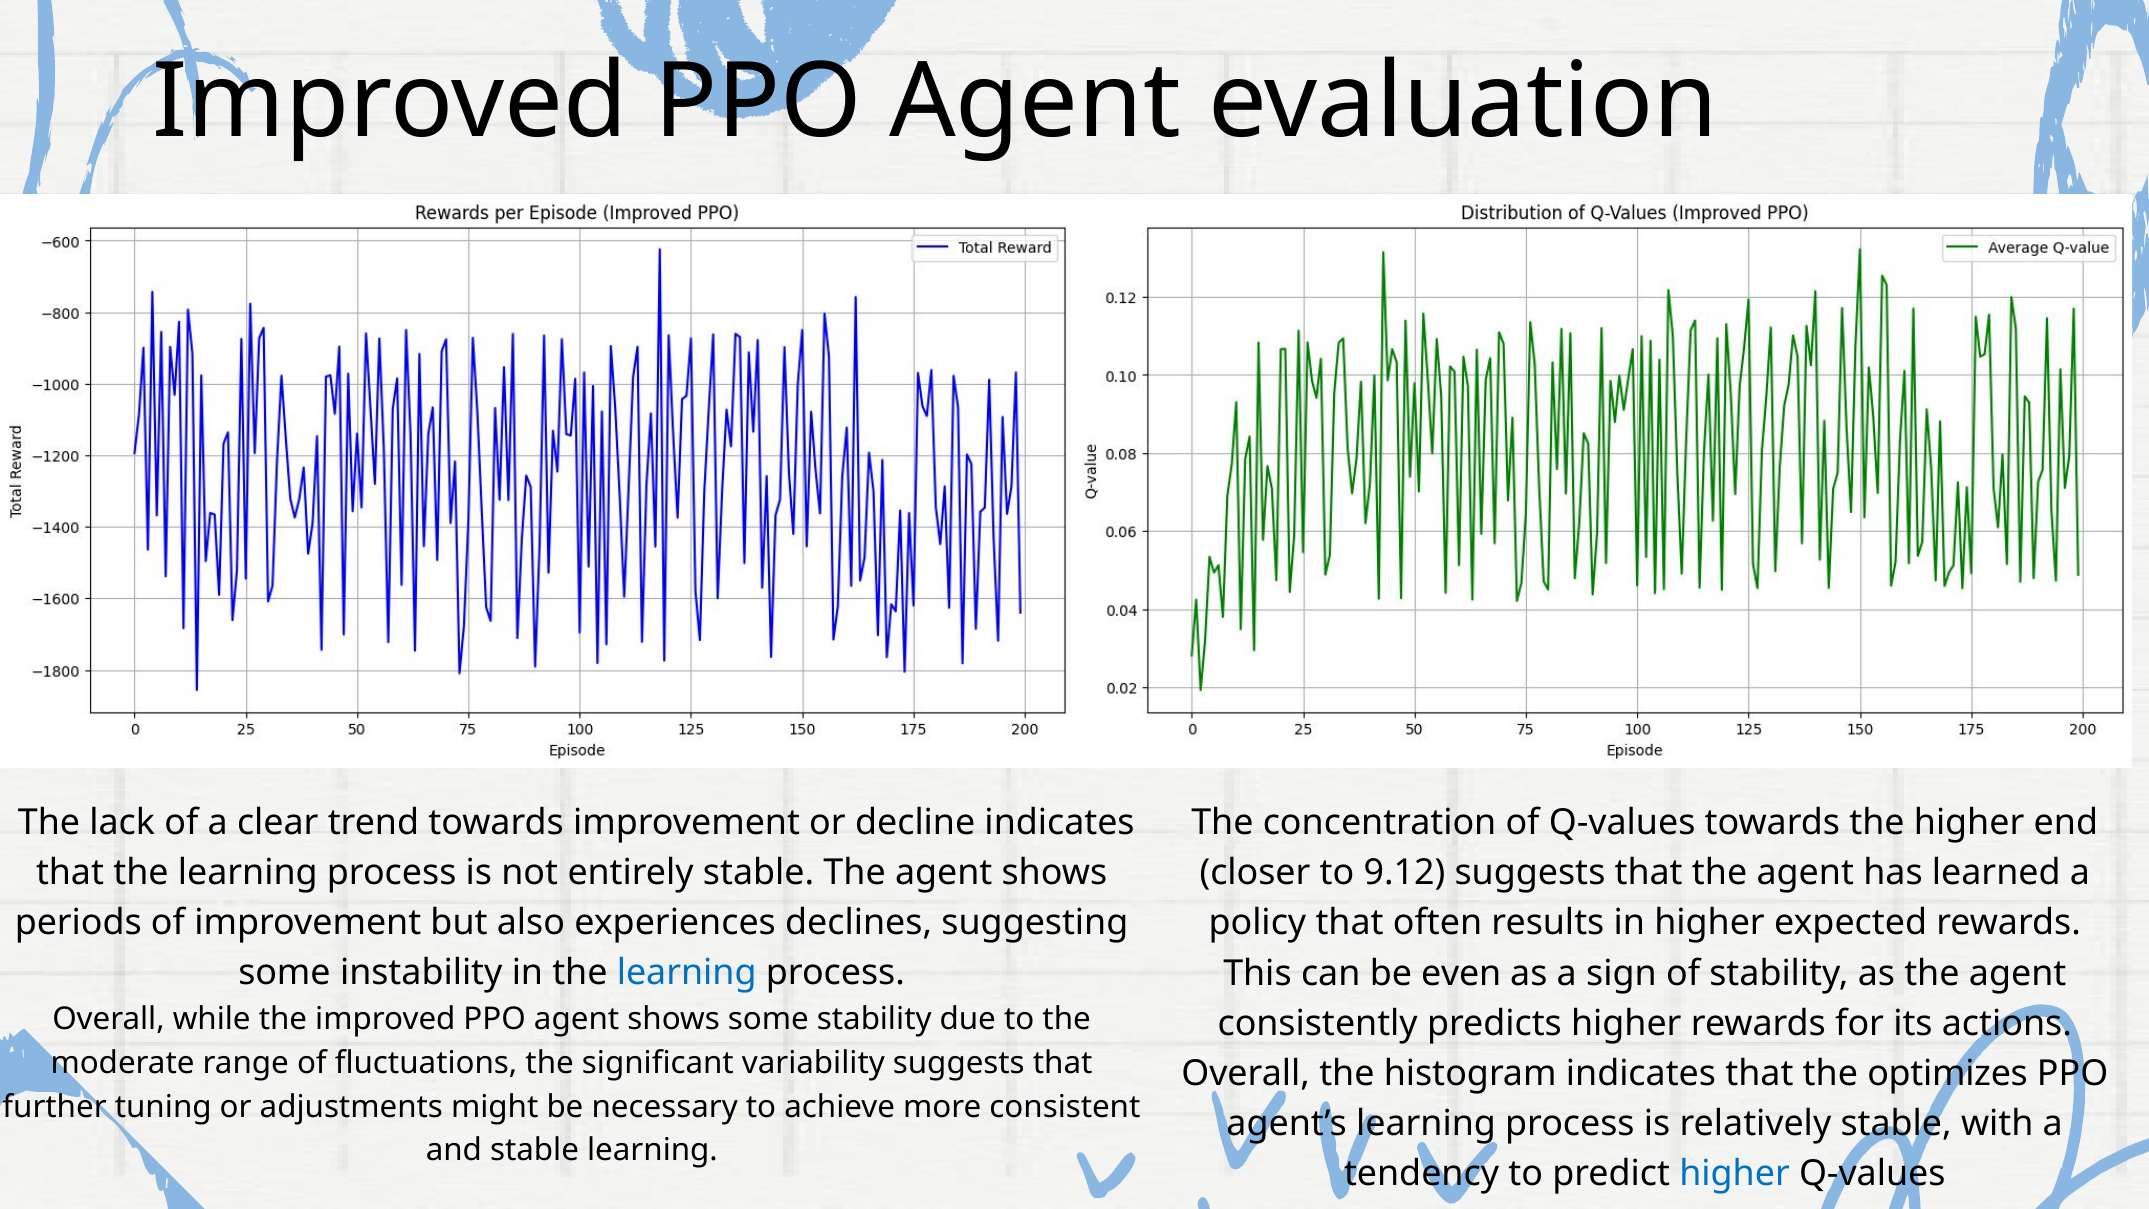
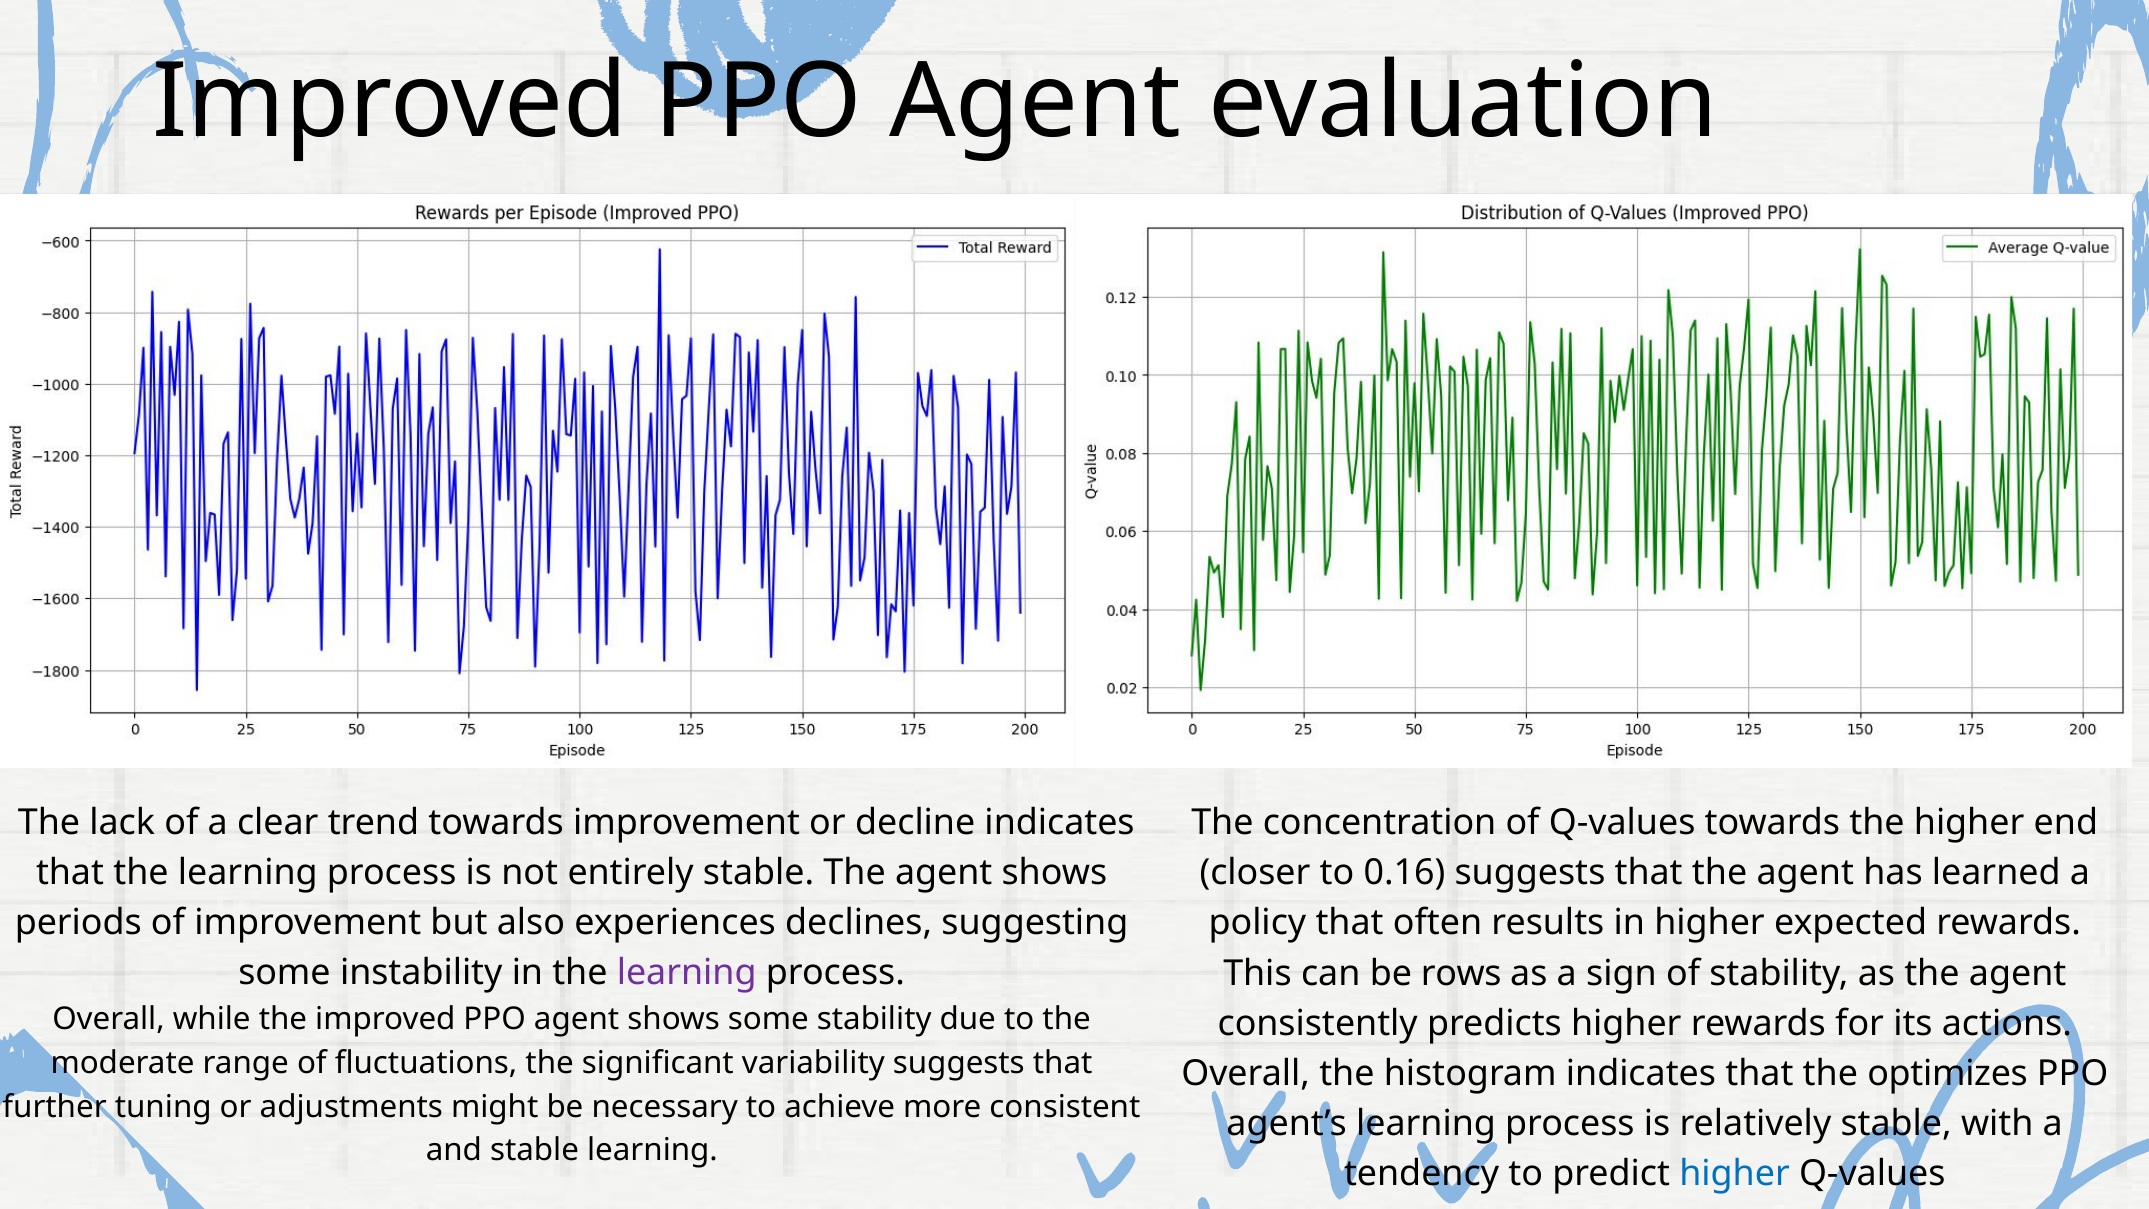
9.12: 9.12 -> 0.16 (1404, 873)
learning colour: blue -> purple (687, 973)
even: even -> rows (1461, 973)
